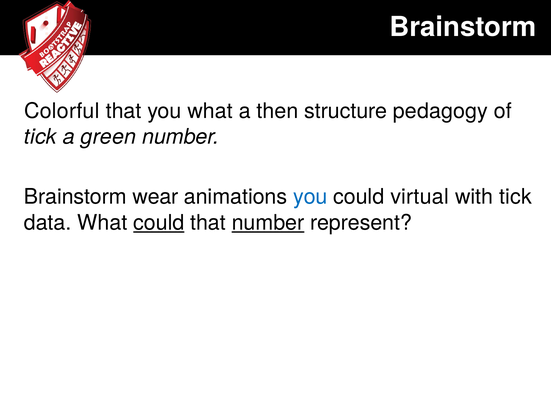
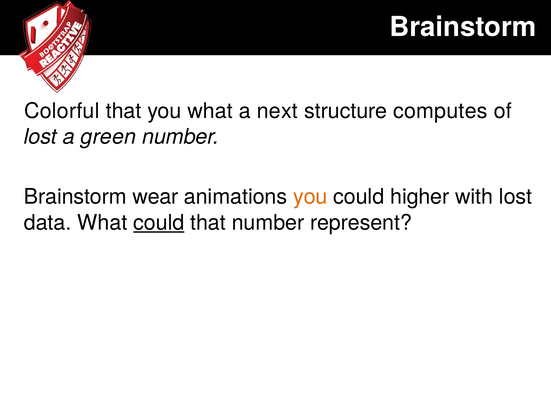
then: then -> next (277, 111)
pedagogy: pedagogy -> computes (440, 111)
tick: tick -> lost (40, 136)
you colour: blue -> orange (310, 197)
virtual: virtual -> higher (420, 197)
with tick: tick -> lost (516, 197)
number underline: present -> none (268, 222)
